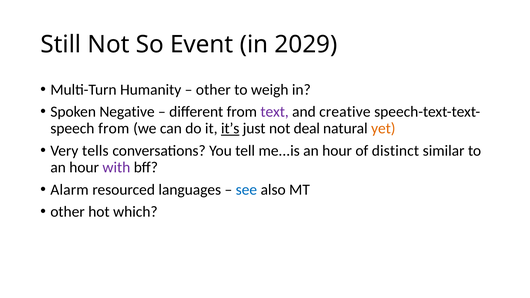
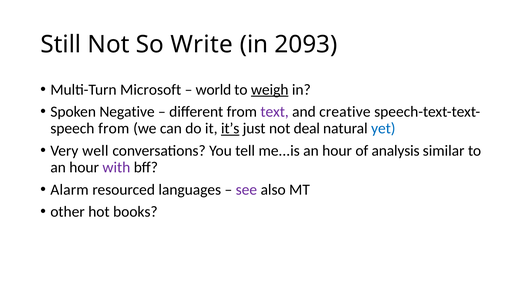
Event: Event -> Write (202, 45)
2029: 2029 -> 2093 (306, 45)
Humanity: Humanity -> Microsoft (151, 90)
other: other -> world (213, 90)
weigh underline: none -> present (270, 90)
yet colour: orange -> blue (383, 129)
tells: tells -> well (95, 151)
distinct: distinct -> analysis (396, 151)
see colour: blue -> purple (246, 190)
which: which -> books (135, 212)
